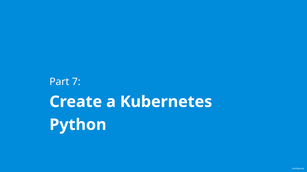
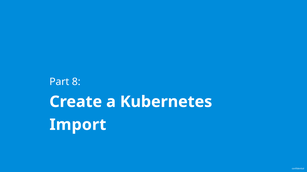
7: 7 -> 8 (76, 82)
Python: Python -> Import (78, 125)
